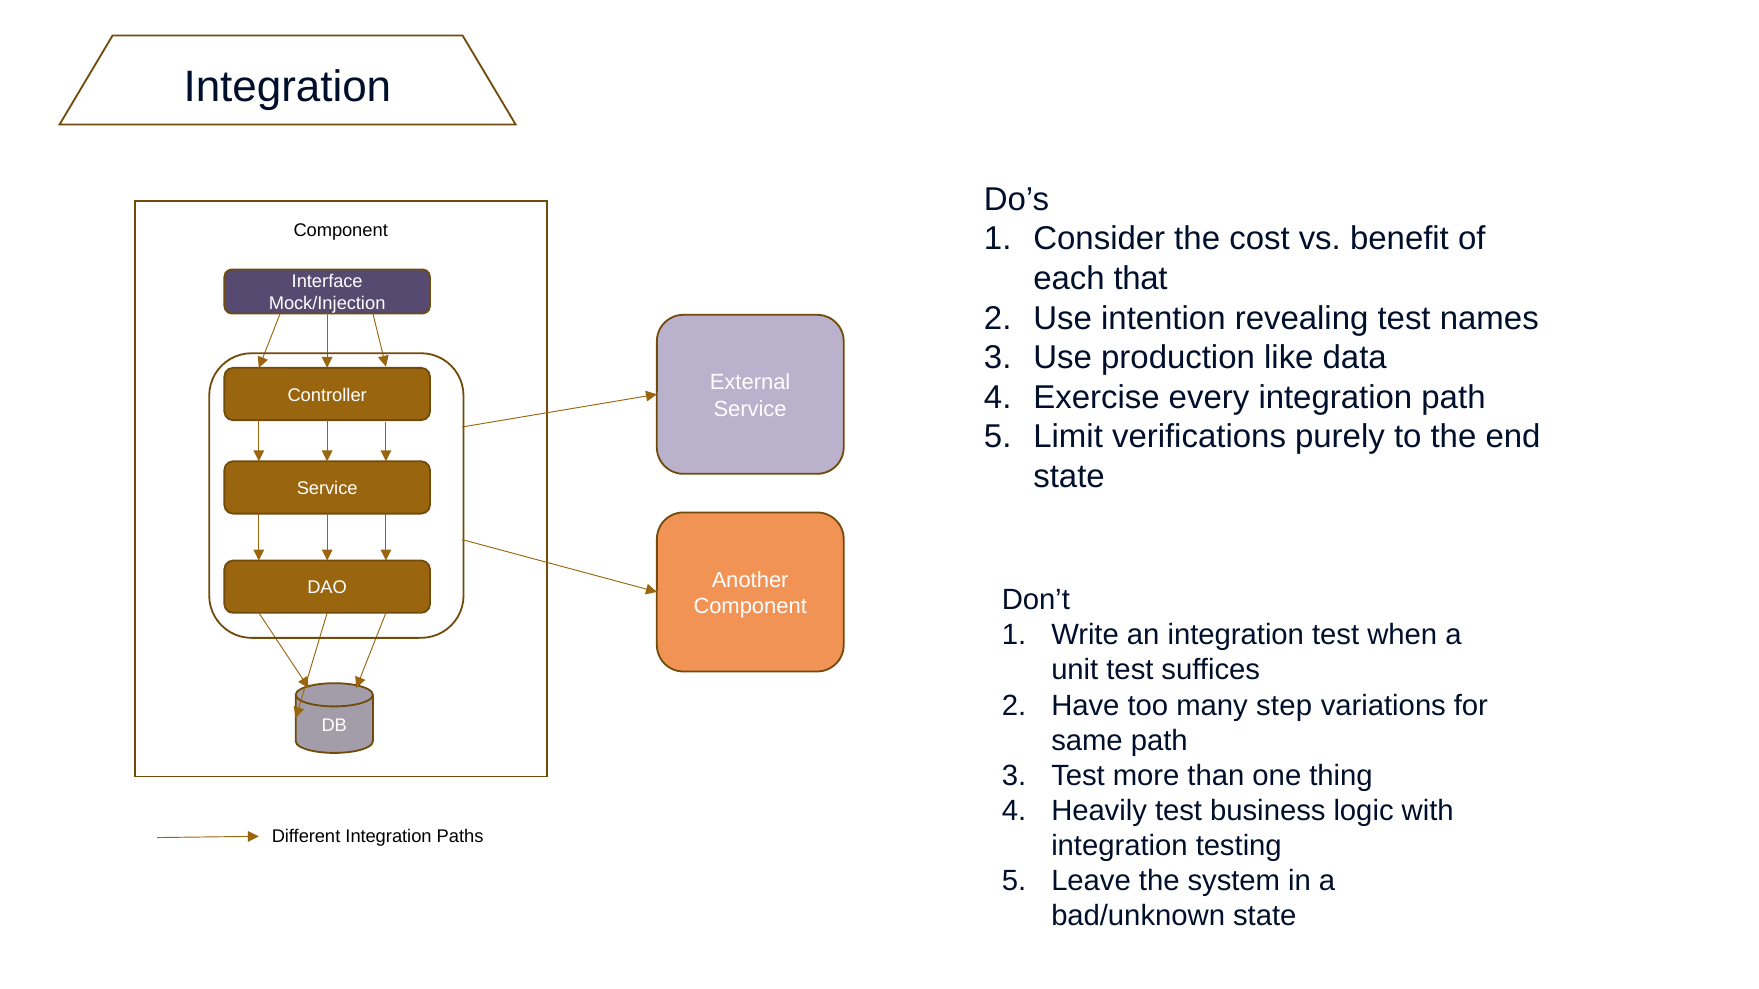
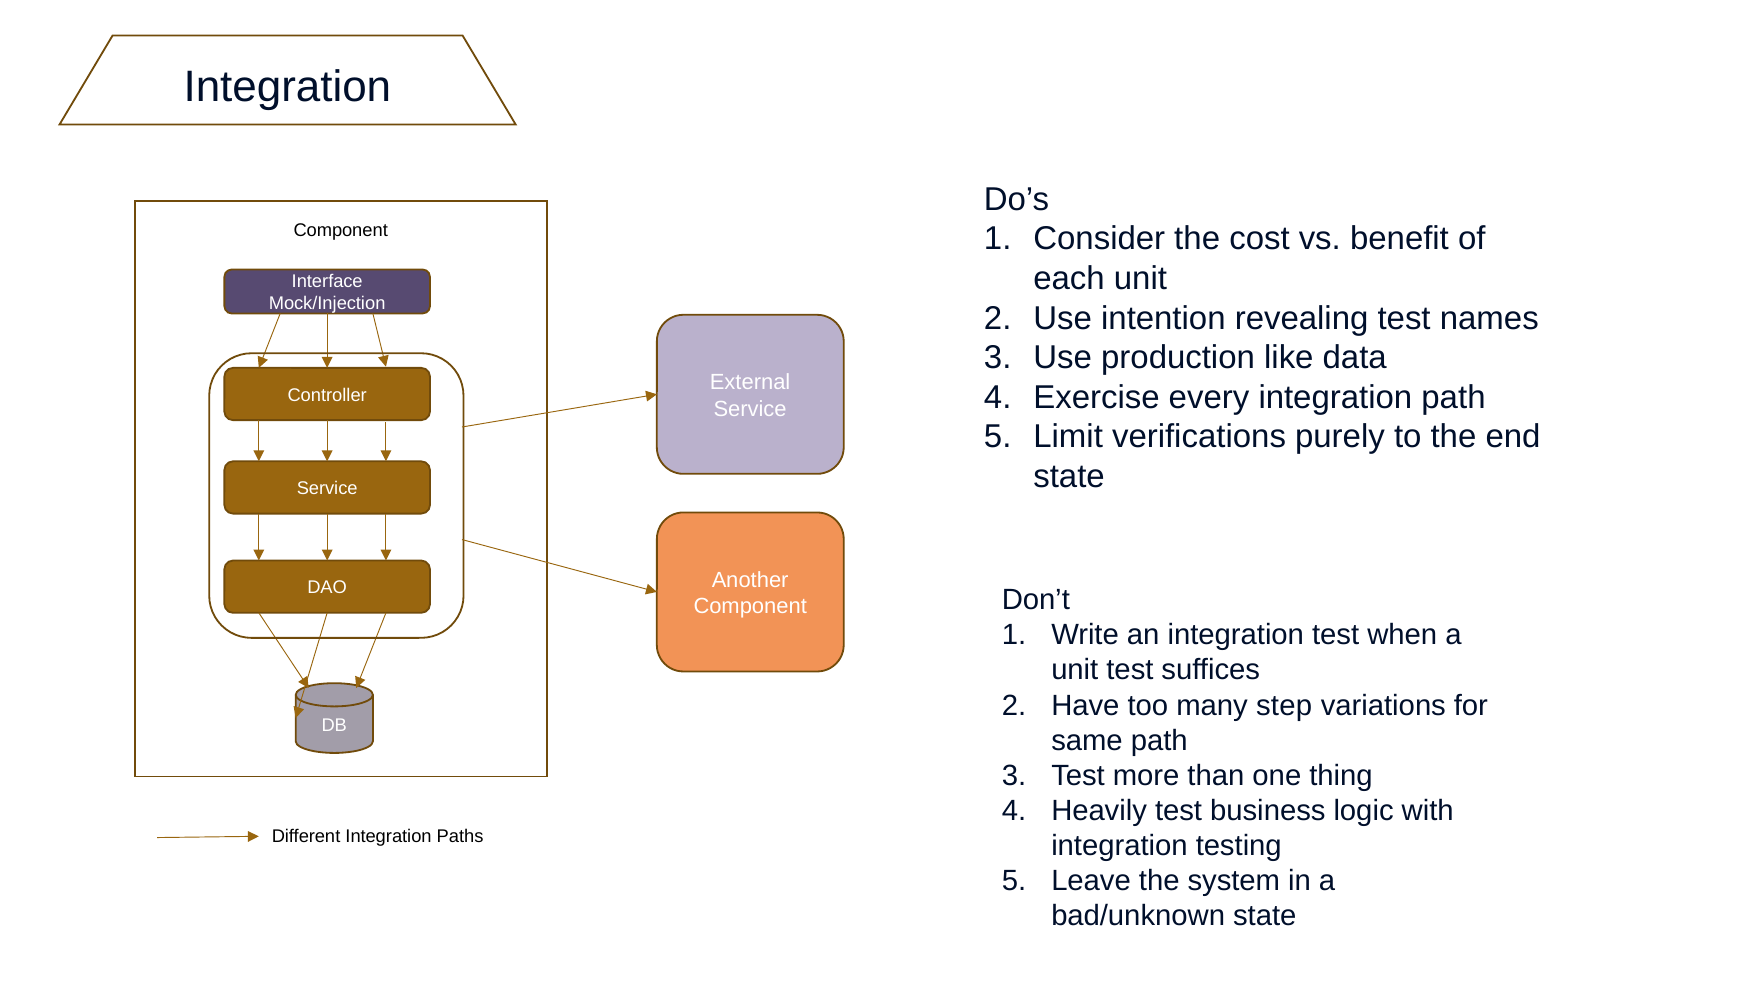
each that: that -> unit (1140, 279)
